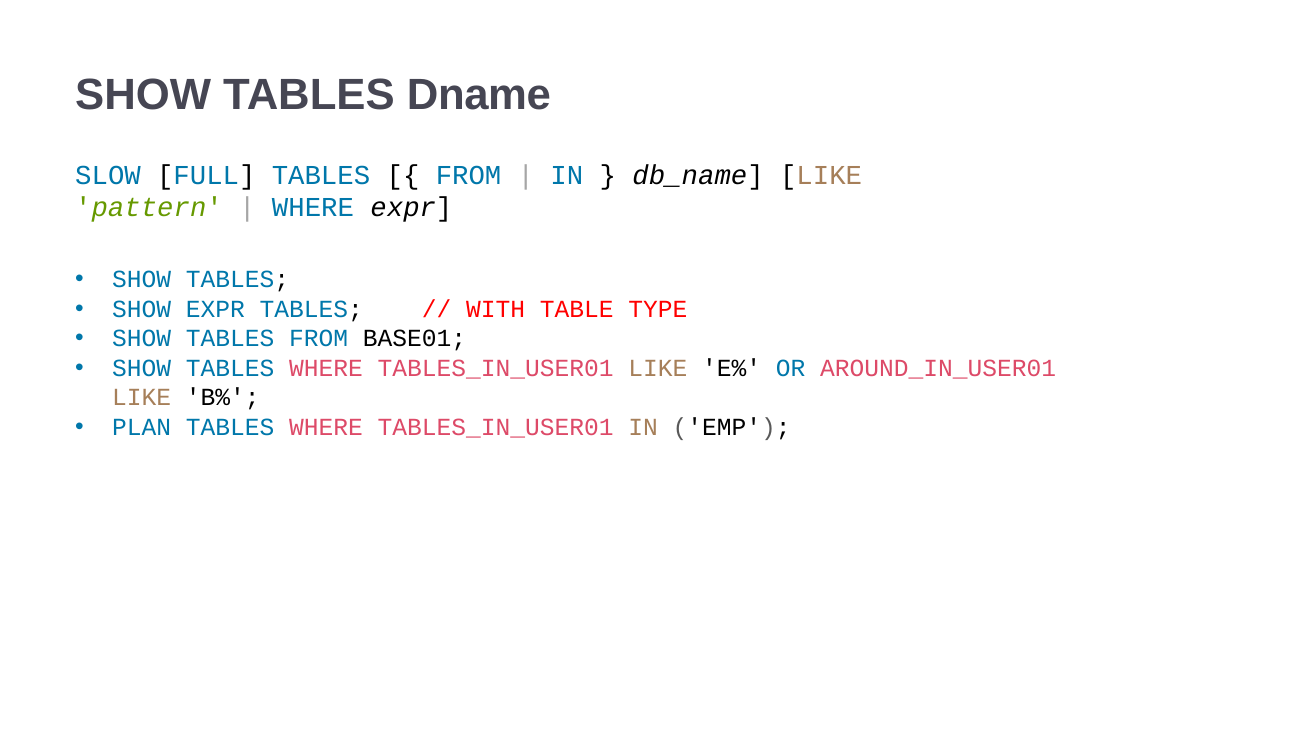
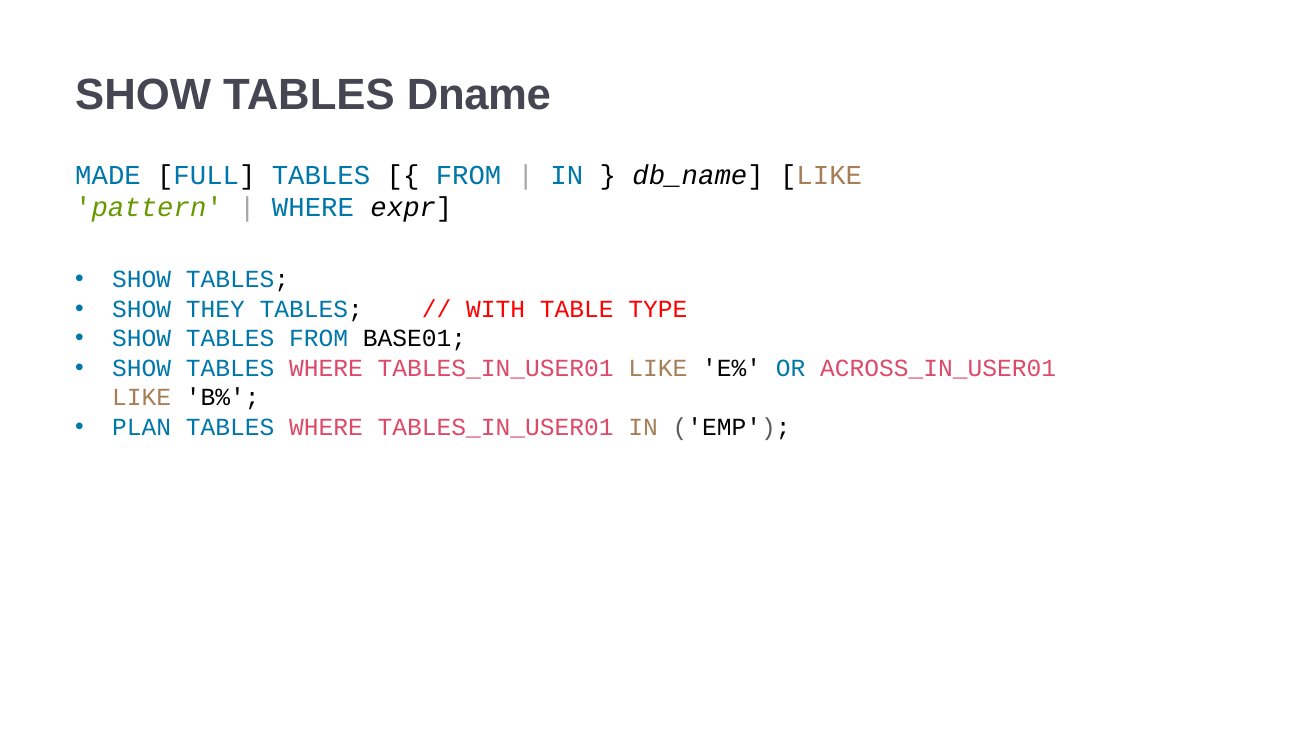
SLOW: SLOW -> MADE (108, 175)
SHOW EXPR: EXPR -> THEY (215, 309)
AROUND_IN_USER01: AROUND_IN_USER01 -> ACROSS_IN_USER01 (938, 368)
